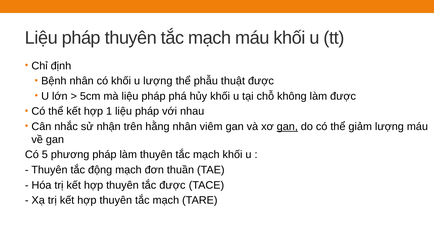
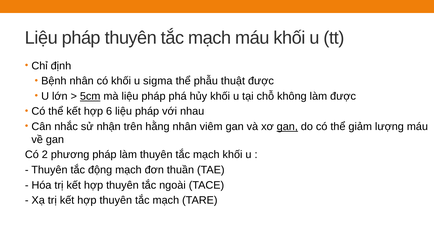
u lượng: lượng -> sigma (158, 81)
5cm underline: none -> present (90, 96)
1: 1 -> 6 (109, 111)
5: 5 -> 2 (45, 155)
tắc được: được -> ngoài (172, 185)
